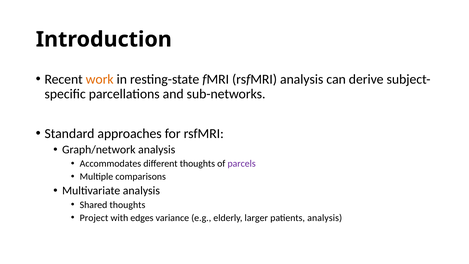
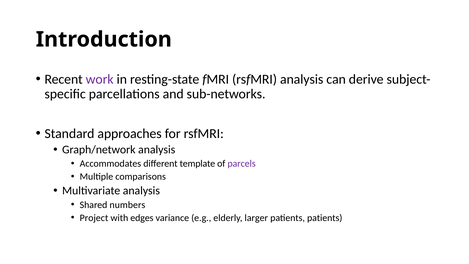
work colour: orange -> purple (100, 79)
different thoughts: thoughts -> template (197, 164)
Shared thoughts: thoughts -> numbers (127, 205)
patients analysis: analysis -> patients (325, 218)
